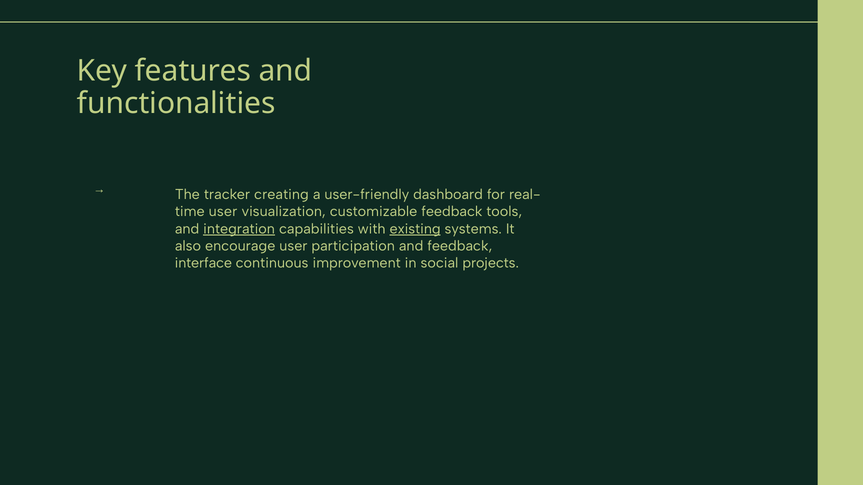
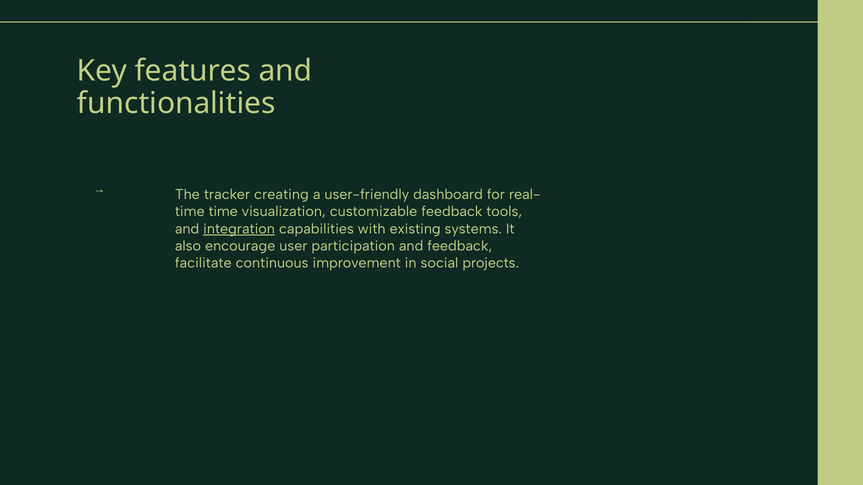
user: user -> time (223, 212)
existing underline: present -> none (415, 229)
interface: interface -> facilitate (203, 264)
